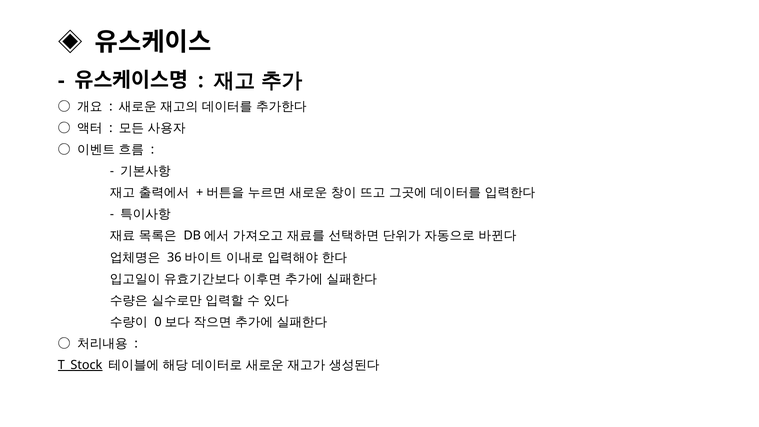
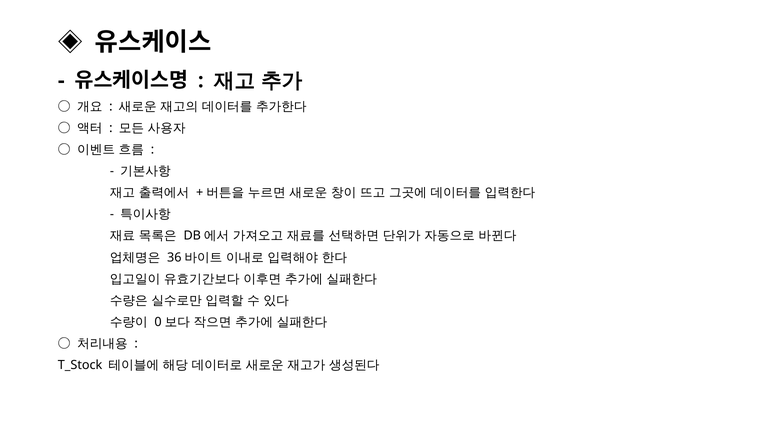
T_Stock underline: present -> none (80, 365)
